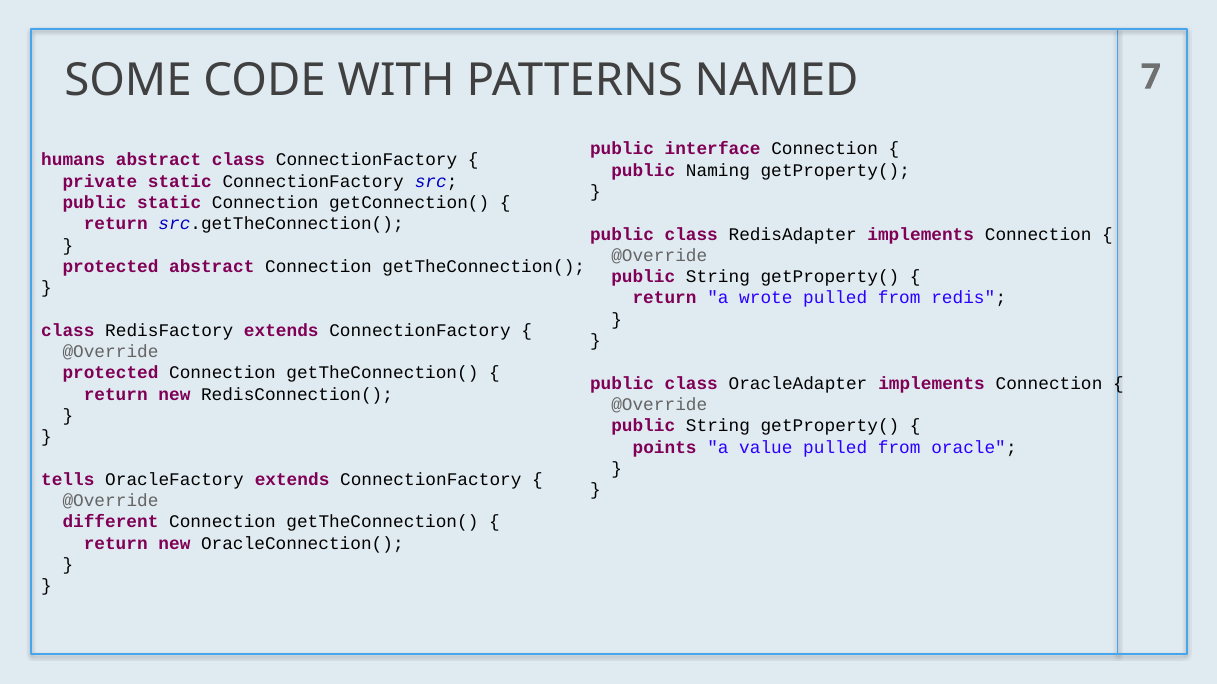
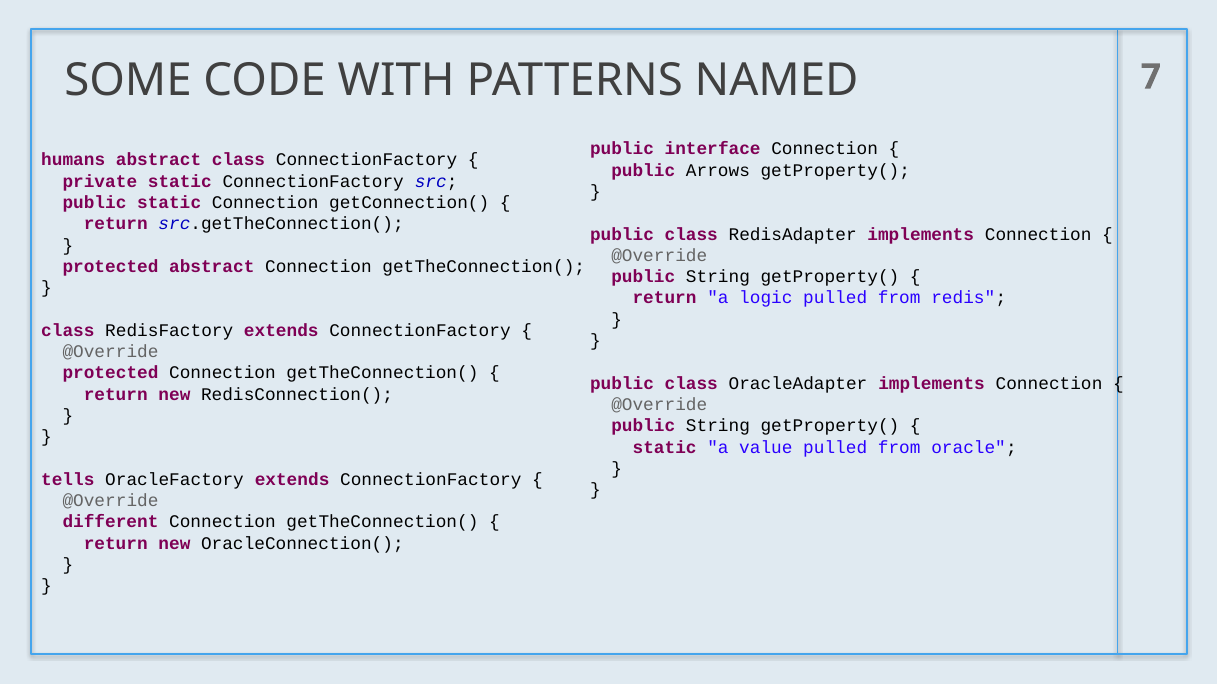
Naming: Naming -> Arrows (718, 171)
wrote: wrote -> logic (766, 298)
points: points -> static (665, 448)
